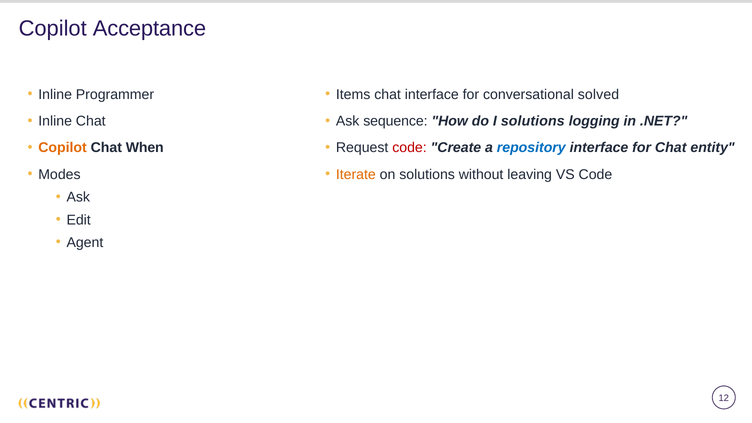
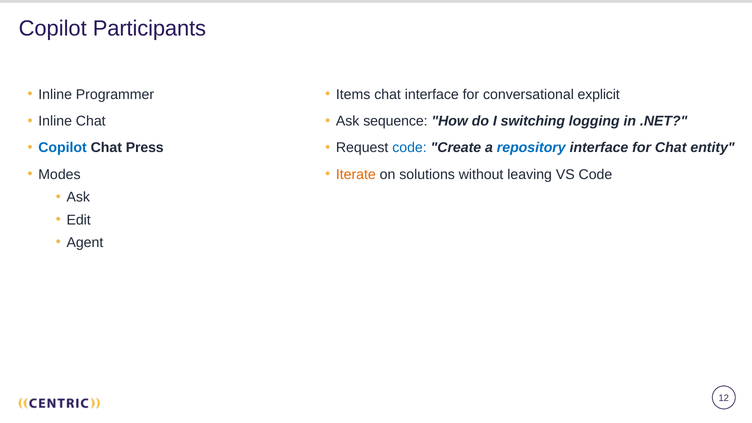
Acceptance: Acceptance -> Participants (149, 29)
solved: solved -> explicit (599, 94)
I solutions: solutions -> switching (533, 121)
Copilot colour: orange -> blue (63, 148)
When: When -> Press (145, 148)
code colour: red -> blue (409, 148)
